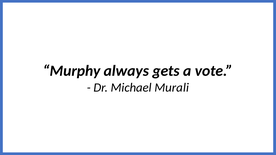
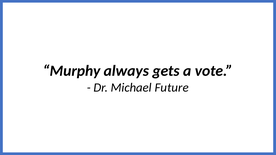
Murali: Murali -> Future (172, 88)
